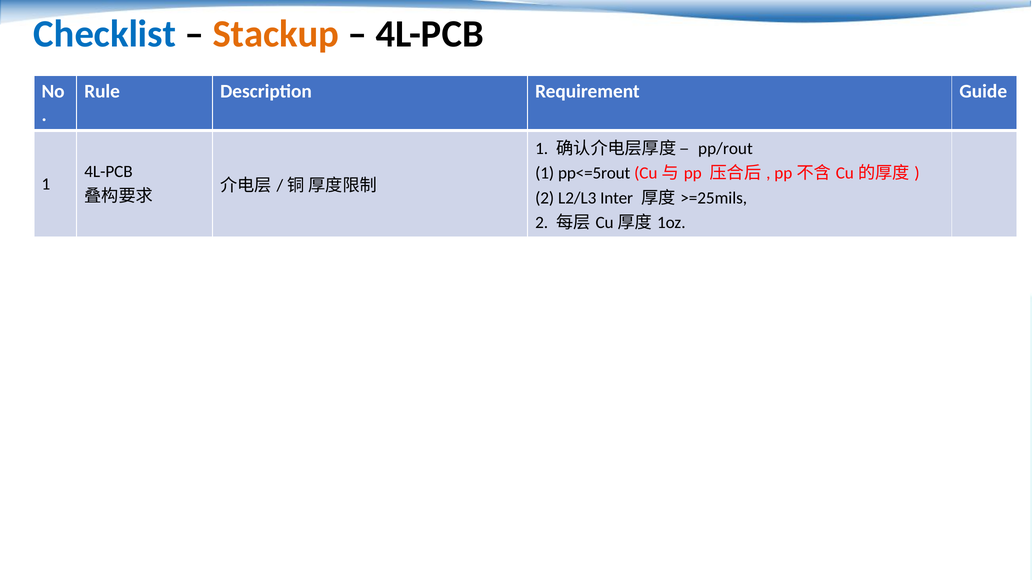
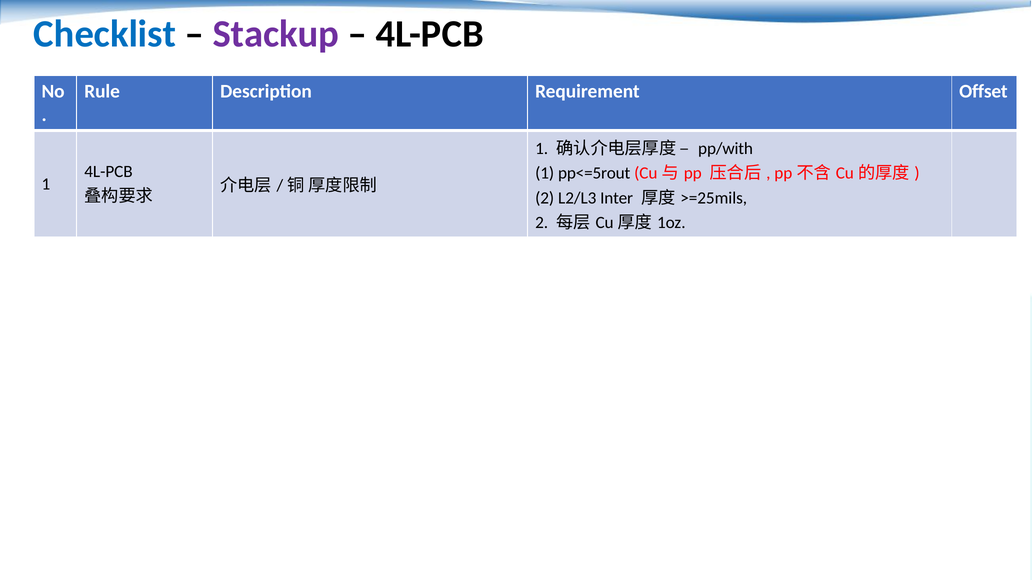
Stackup colour: orange -> purple (276, 34)
Guide: Guide -> Offset (983, 91)
pp/rout: pp/rout -> pp/with (726, 149)
